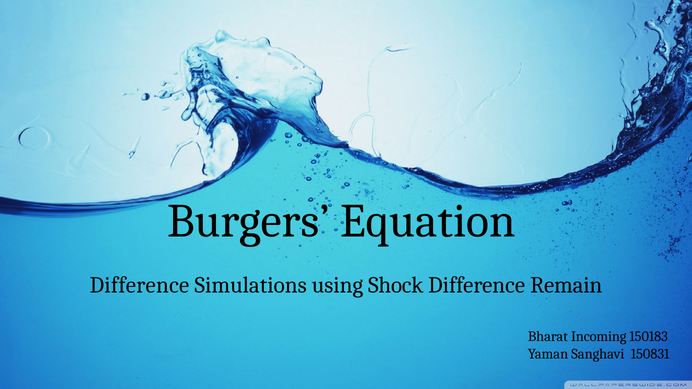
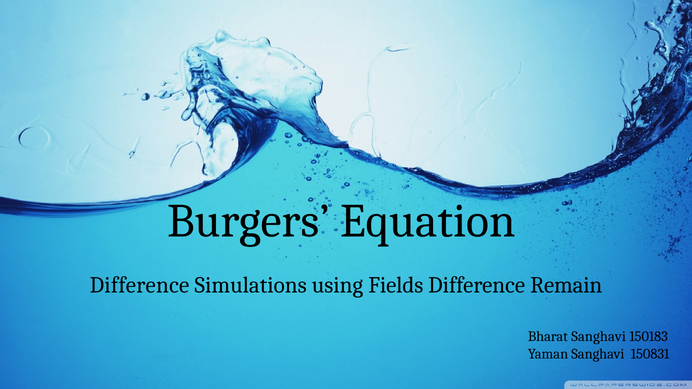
Shock: Shock -> Fields (396, 285)
Bharat Incoming: Incoming -> Sanghavi (599, 337)
